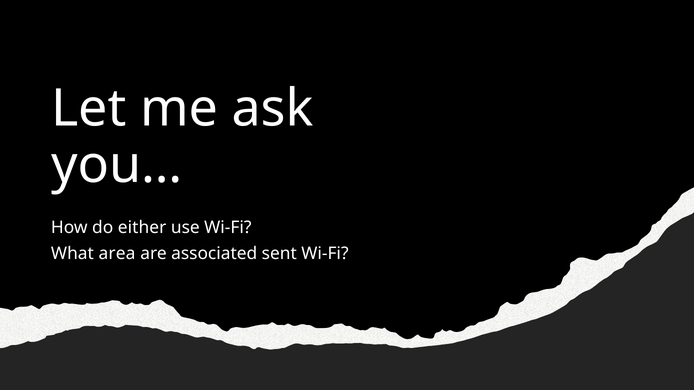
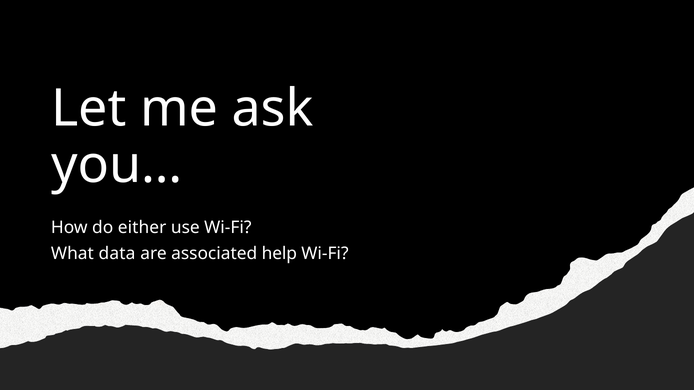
area: area -> data (117, 254)
sent: sent -> help (279, 254)
